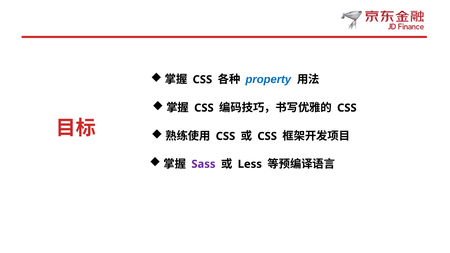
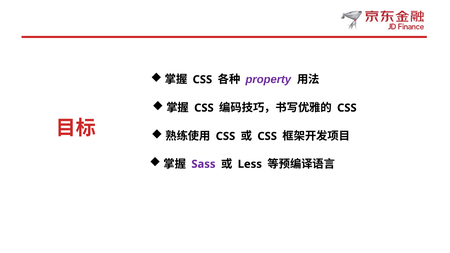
property colour: blue -> purple (268, 80)
